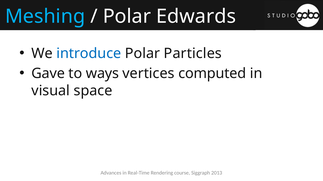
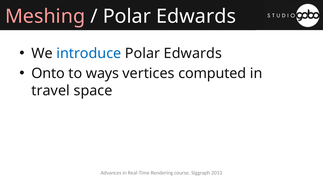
Meshing colour: light blue -> pink (45, 17)
Particles: Particles -> Edwards (193, 54)
Gave: Gave -> Onto (48, 74)
visual: visual -> travel (51, 91)
